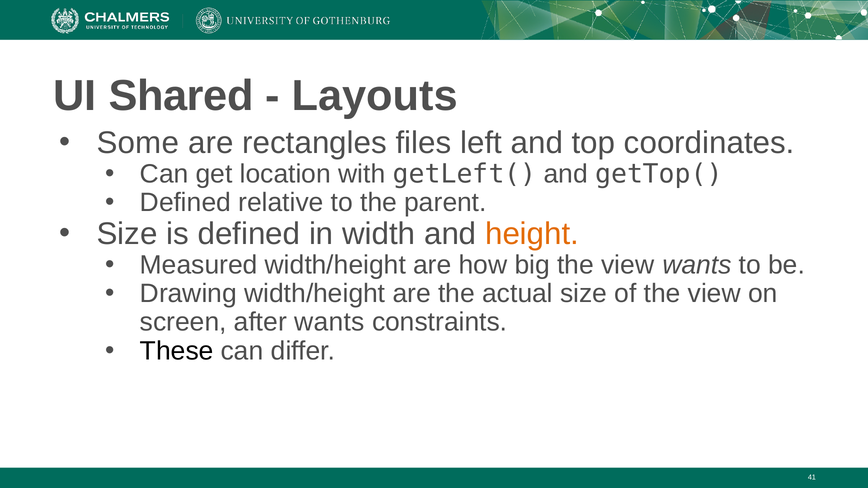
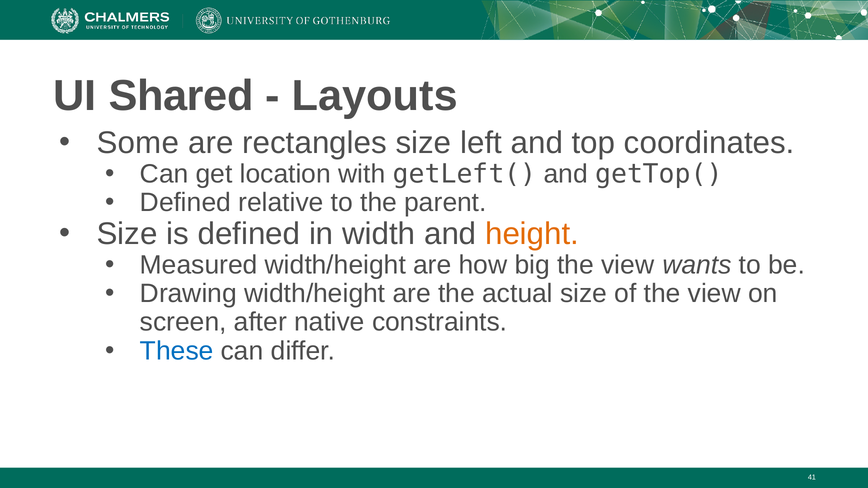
rectangles files: files -> size (424, 143)
after wants: wants -> native (329, 322)
These colour: black -> blue (177, 351)
